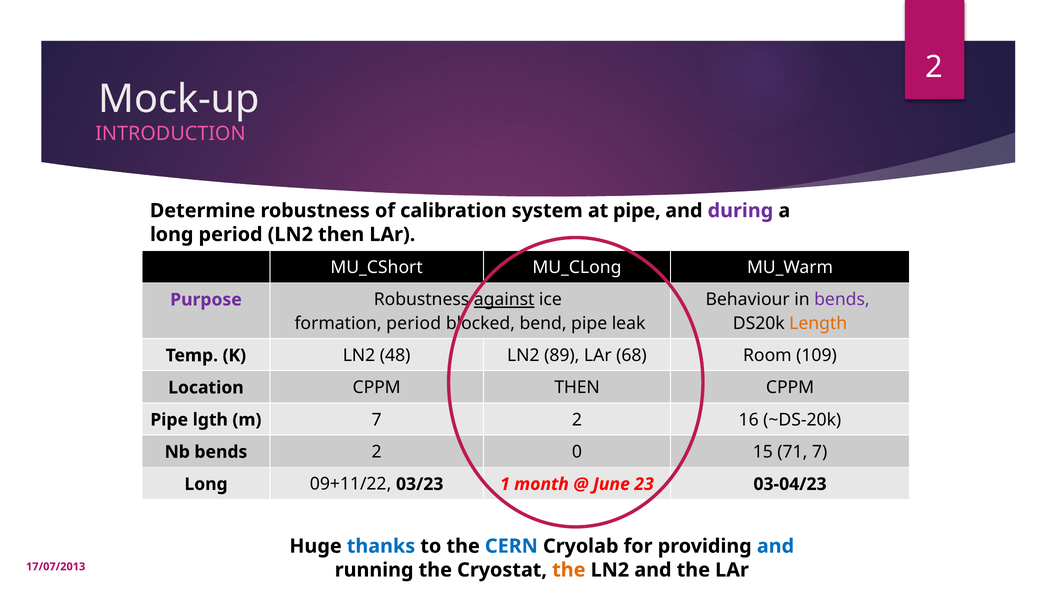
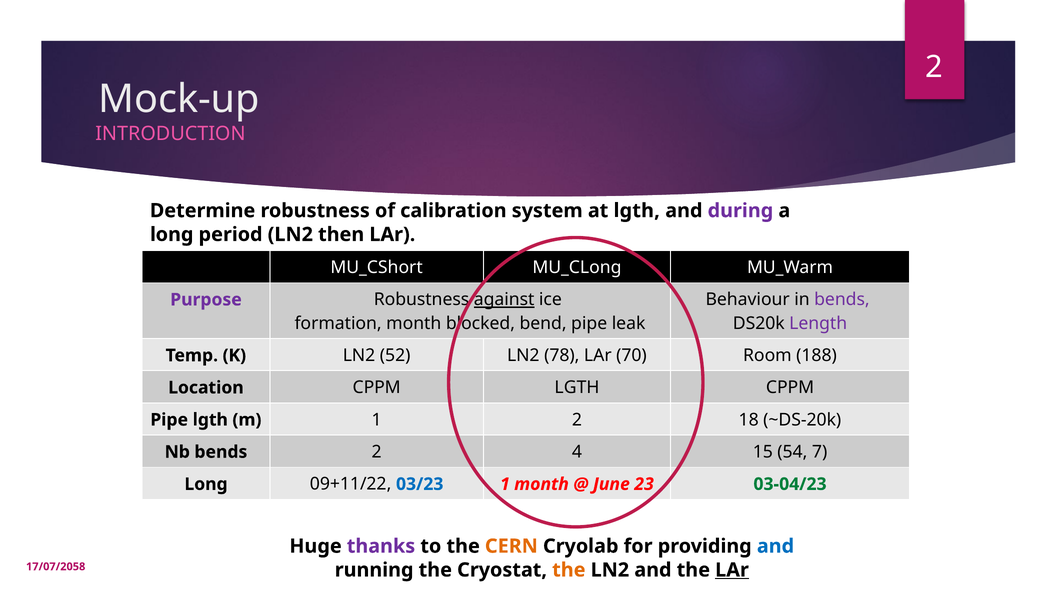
at pipe: pipe -> lgth (637, 211)
formation period: period -> month (414, 323)
Length colour: orange -> purple (818, 323)
48: 48 -> 52 (395, 355)
89: 89 -> 78 (562, 355)
68: 68 -> 70 (631, 355)
109: 109 -> 188 (816, 355)
CPPM THEN: THEN -> LGTH (577, 387)
m 7: 7 -> 1 (377, 419)
16: 16 -> 18 (749, 419)
0: 0 -> 4 (577, 452)
71: 71 -> 54 (792, 452)
03/23 colour: black -> blue (420, 484)
03-04/23 colour: black -> green (790, 484)
thanks colour: blue -> purple (381, 546)
CERN colour: blue -> orange (511, 546)
17/07/2013: 17/07/2013 -> 17/07/2058 (56, 566)
LAr underline: none -> present (732, 570)
